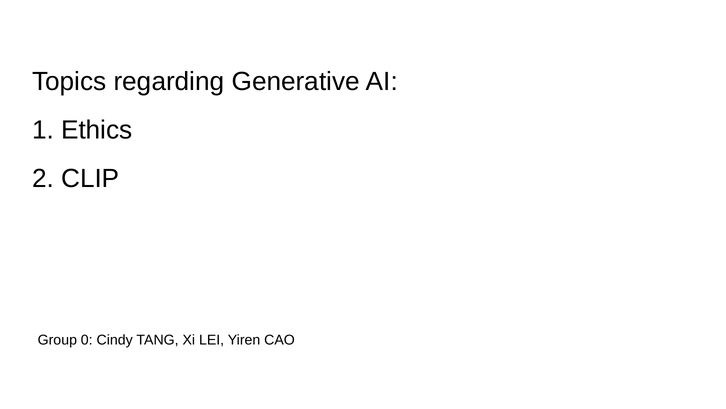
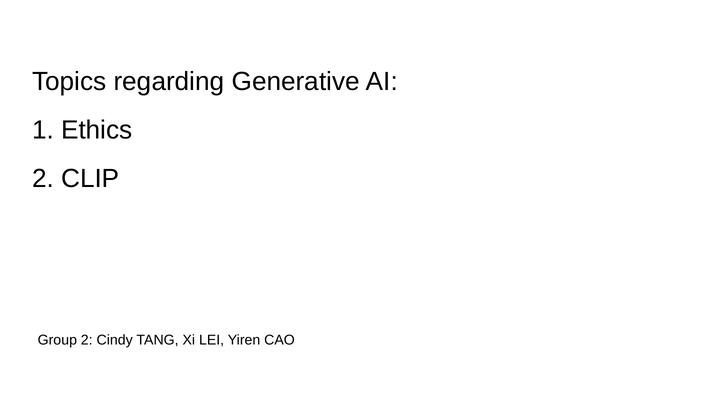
Group 0: 0 -> 2 (87, 340)
